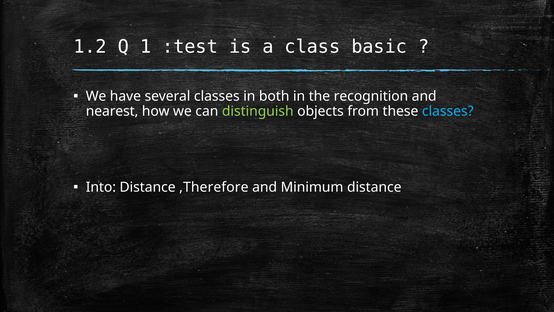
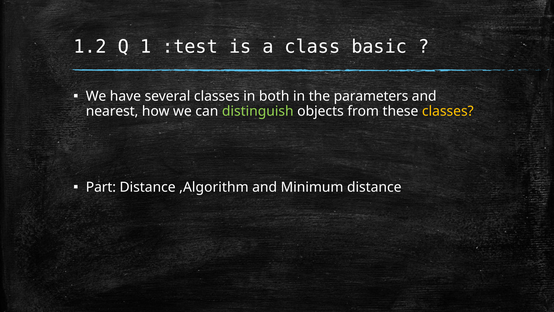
recognition: recognition -> parameters (371, 96)
classes colour: light blue -> yellow (448, 111)
Into: Into -> Part (101, 187)
,Therefore: ,Therefore -> ,Algorithm (214, 187)
